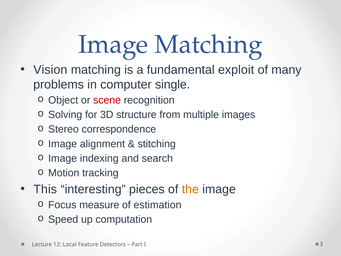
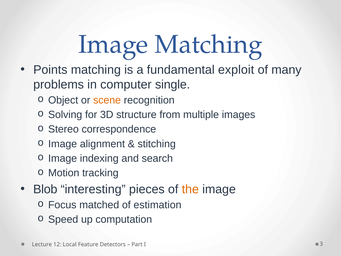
Vision: Vision -> Points (50, 70)
scene colour: red -> orange (107, 100)
This: This -> Blob (45, 189)
measure: measure -> matched (99, 205)
